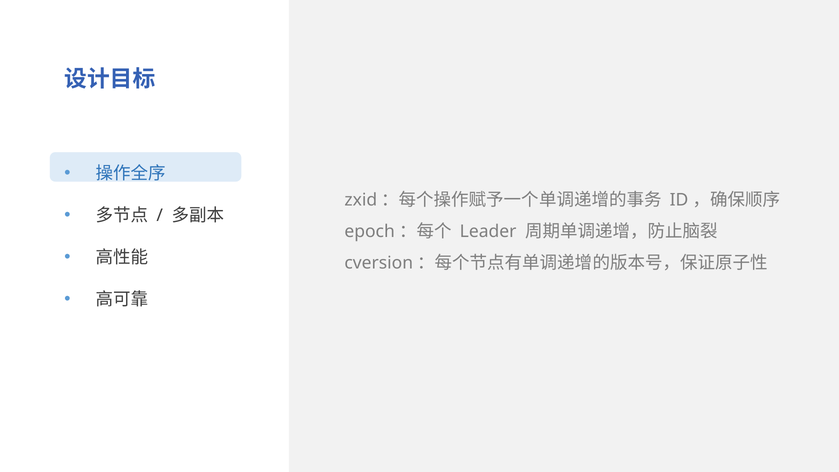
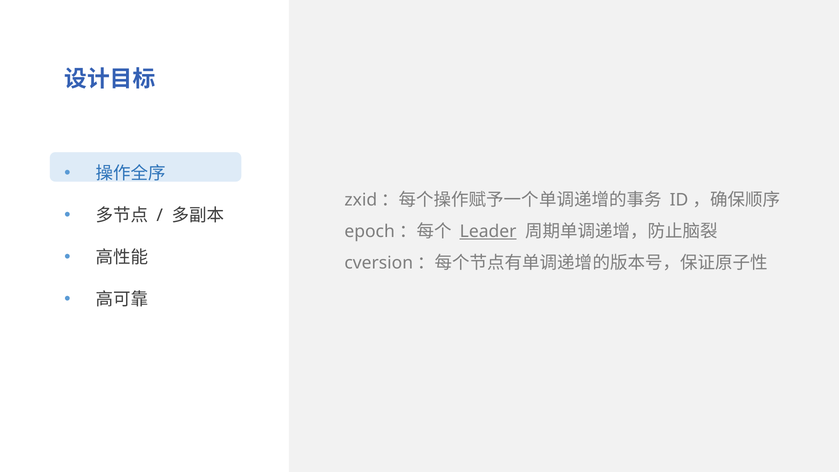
Leader underline: none -> present (488, 231)
